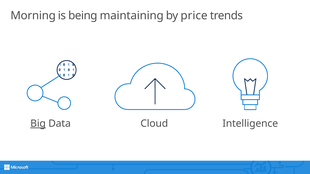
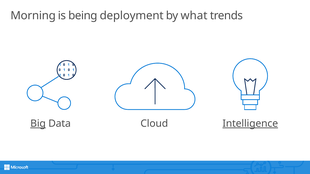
maintaining: maintaining -> deployment (132, 16)
price: price -> what (194, 16)
Intelligence underline: none -> present (250, 124)
